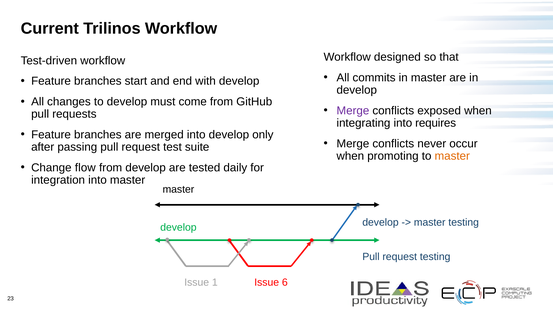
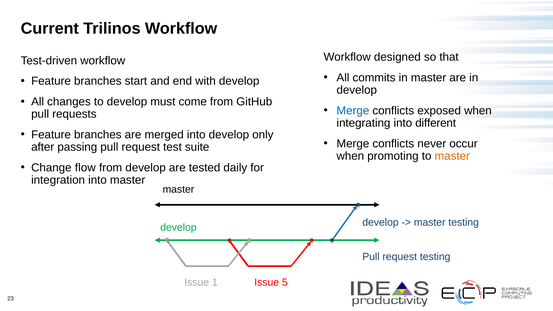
Merge colour: purple -> blue (353, 111)
requires: requires -> different (436, 123)
6: 6 -> 5 (285, 283)
